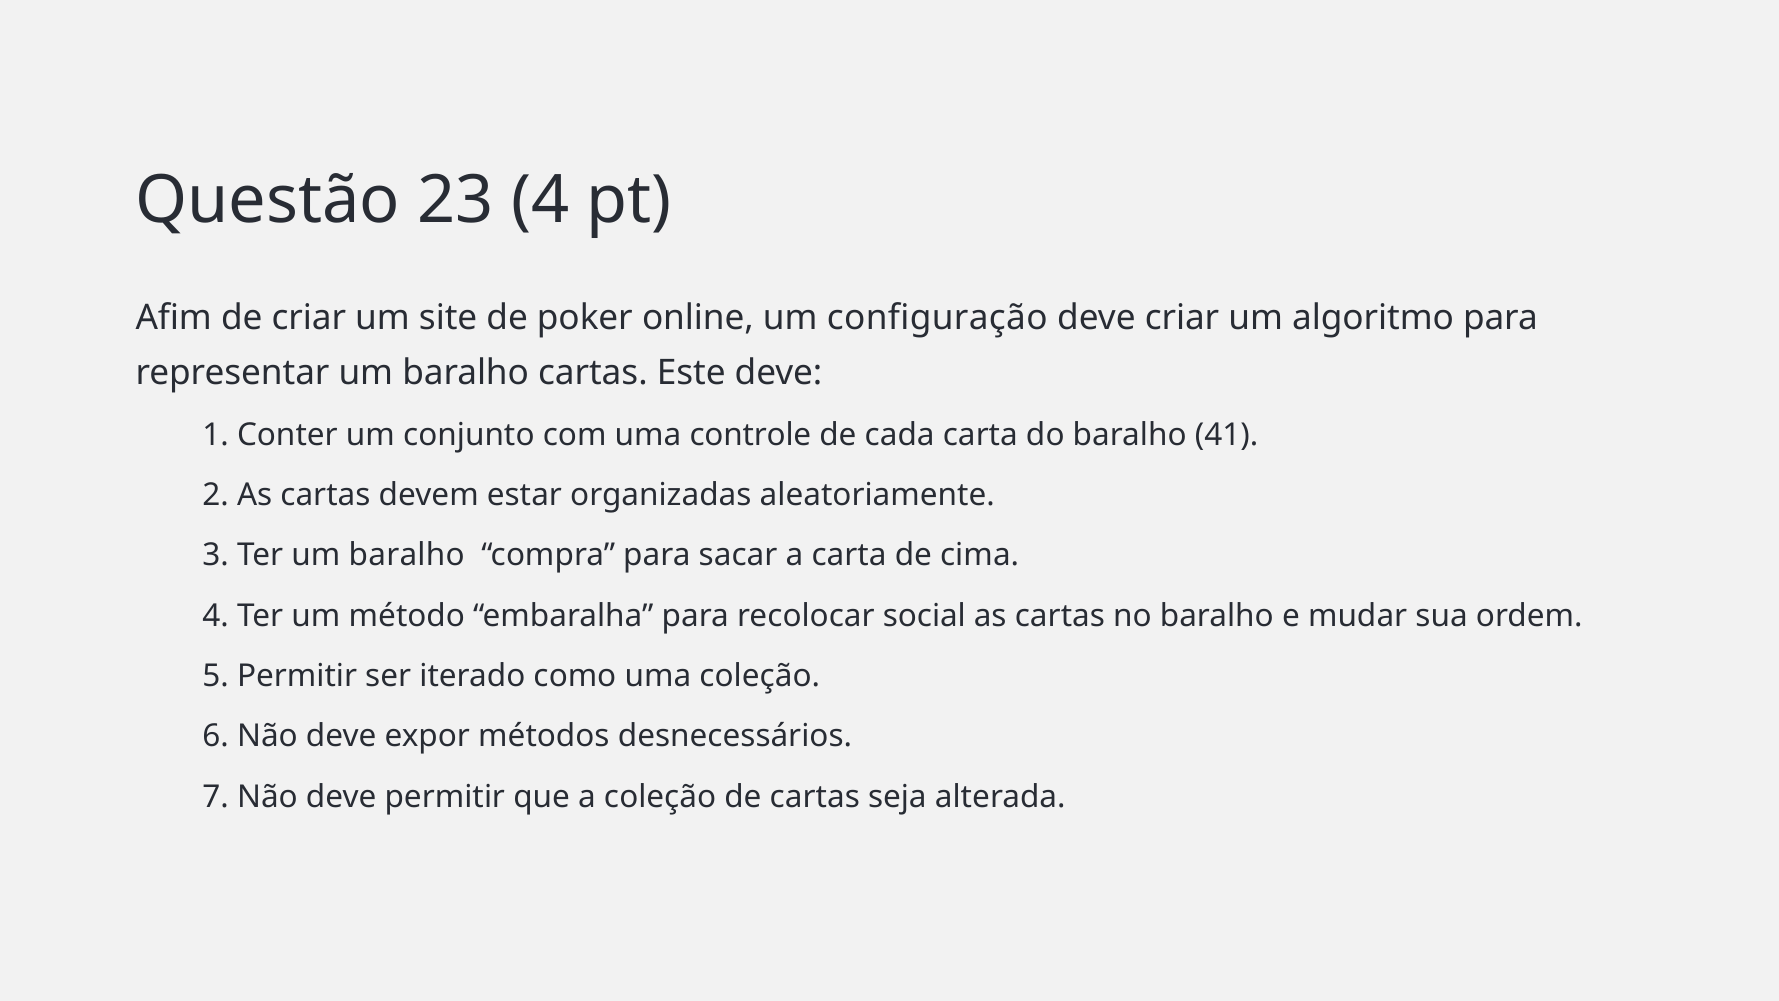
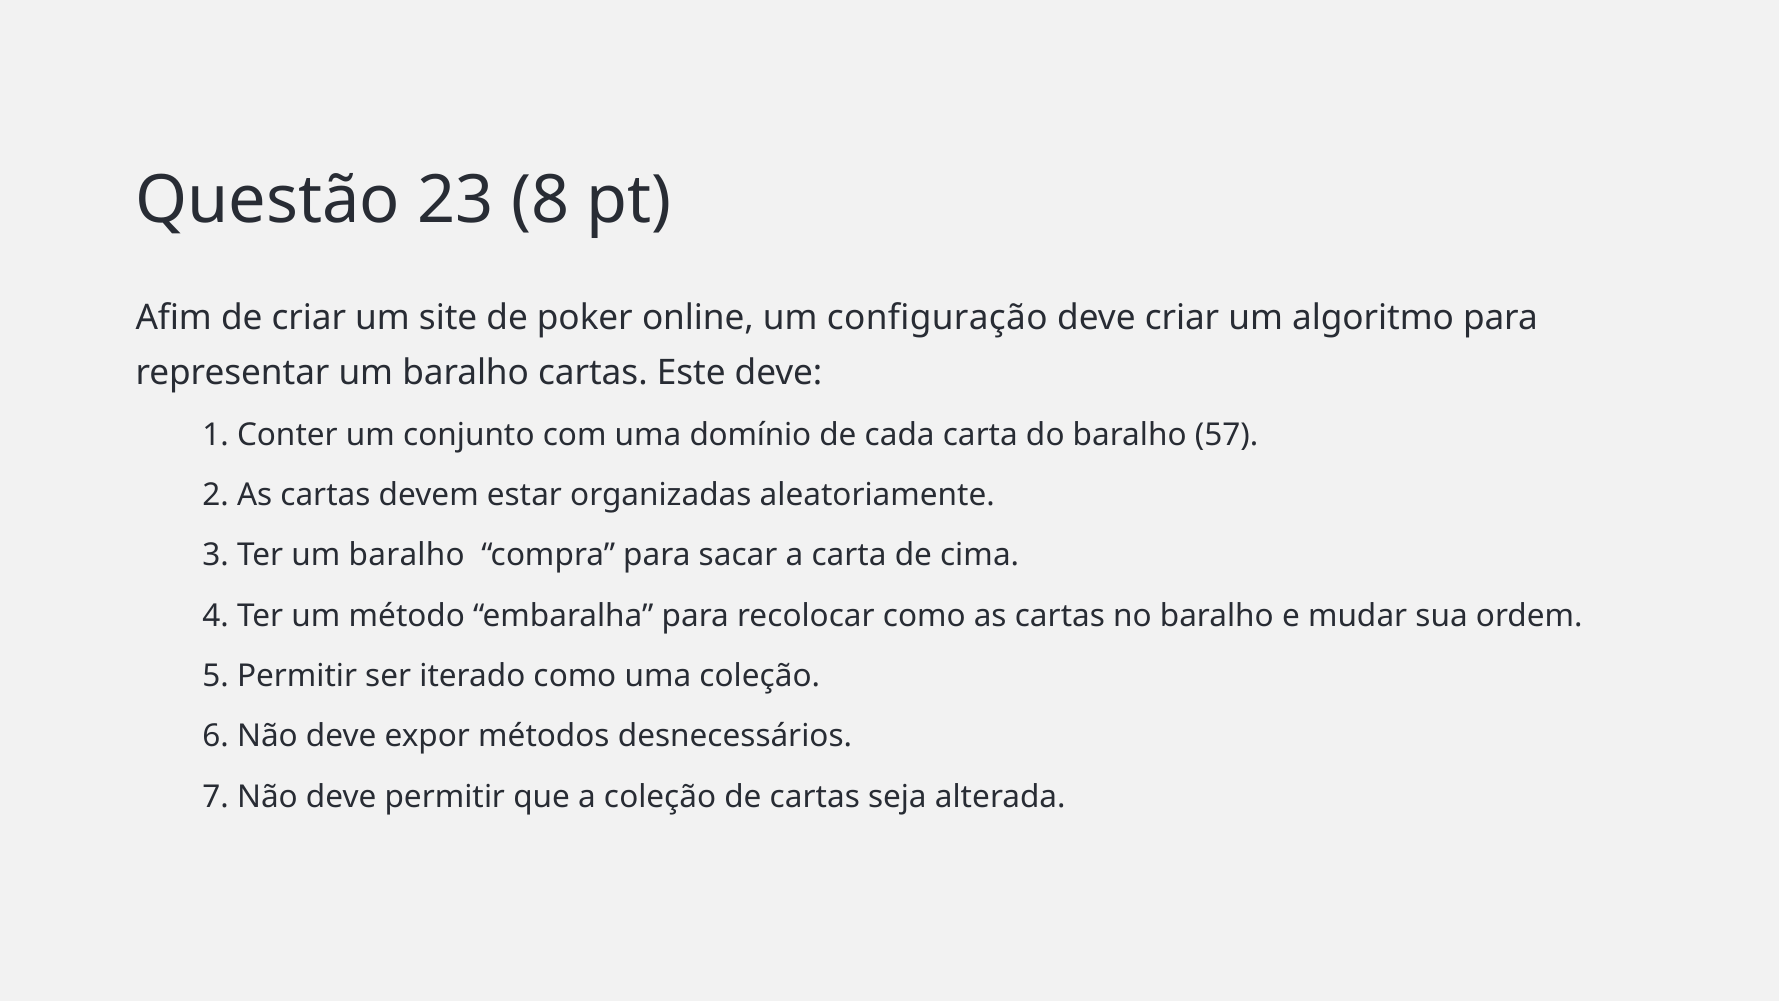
23 4: 4 -> 8 (540, 200)
controle: controle -> domínio (750, 435)
41: 41 -> 57 (1227, 435)
recolocar social: social -> como (924, 616)
